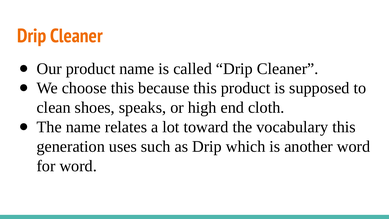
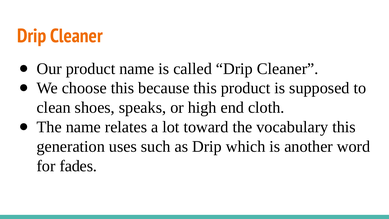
for word: word -> fades (78, 166)
